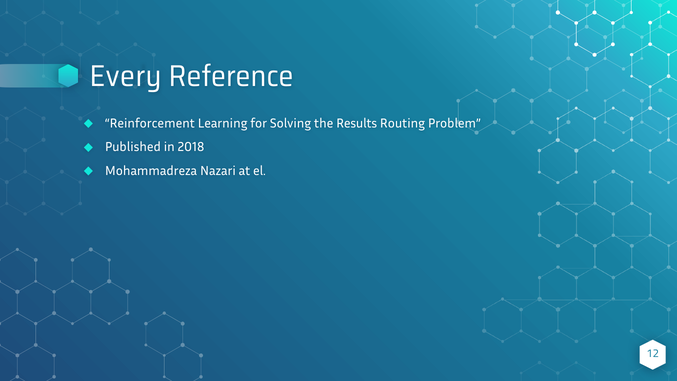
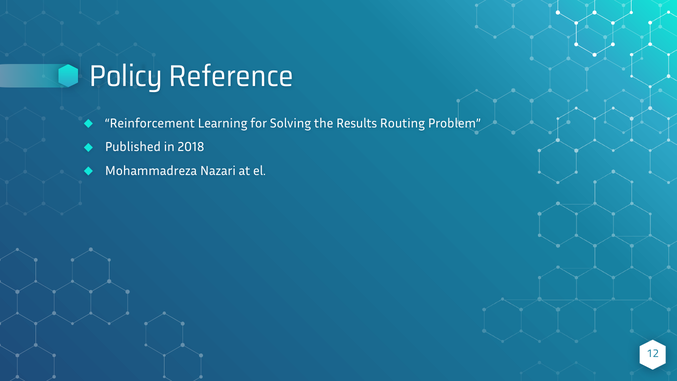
Every: Every -> Policy (126, 76)
